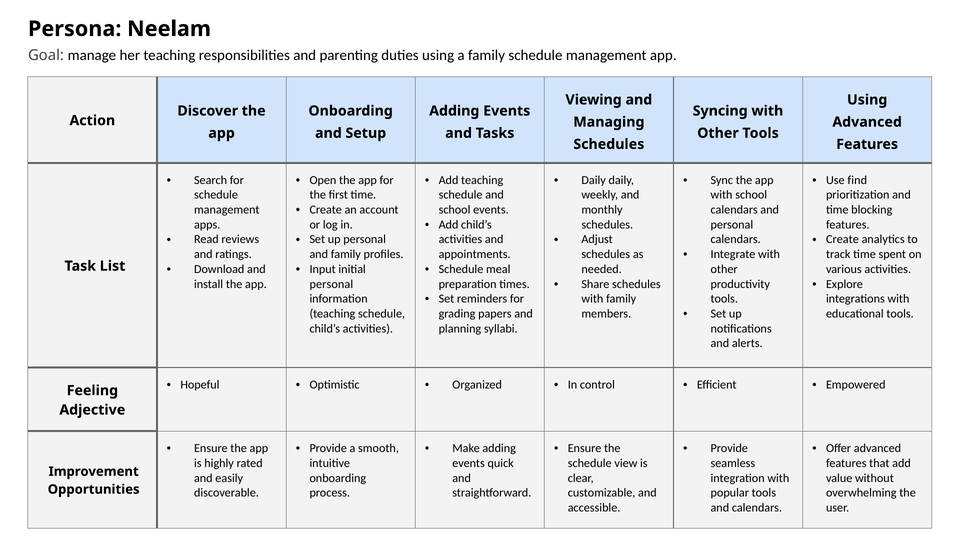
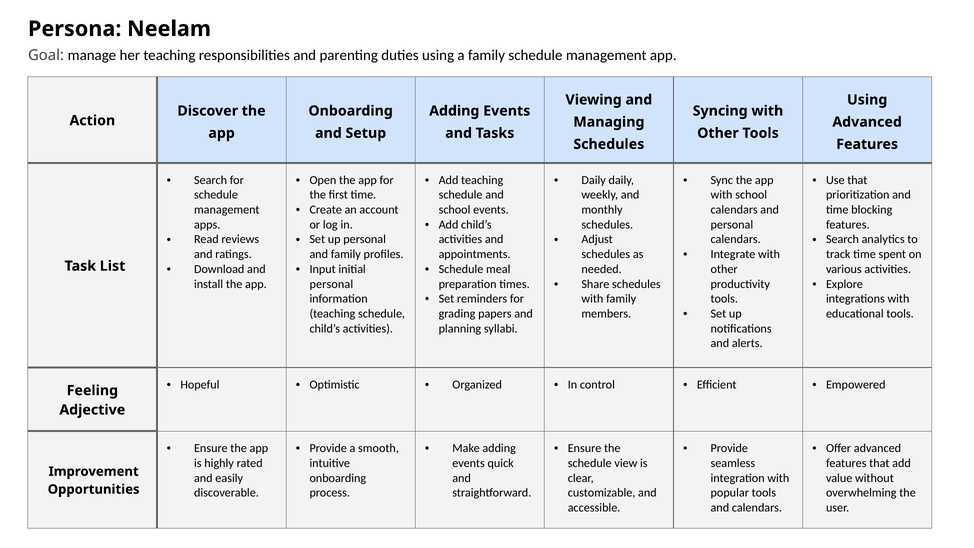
Use find: find -> that (857, 180)
Create: Create -> Search (842, 239)
